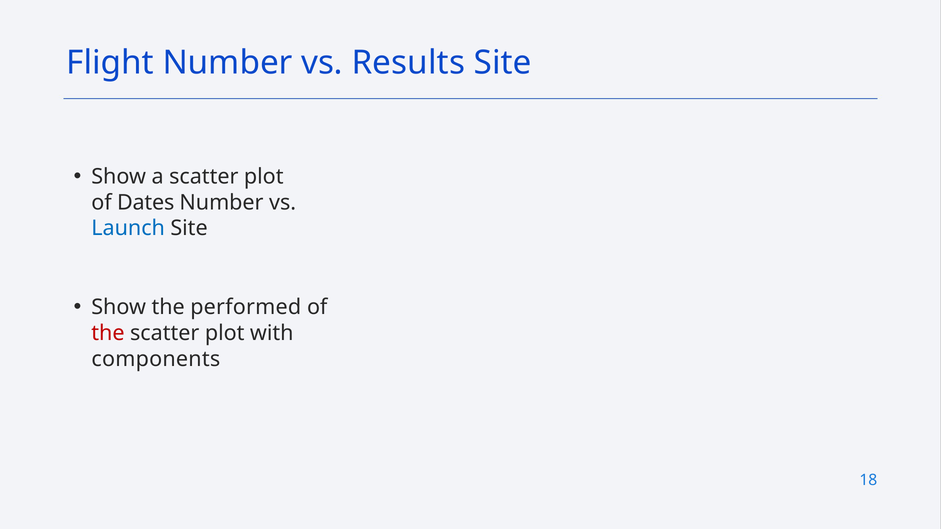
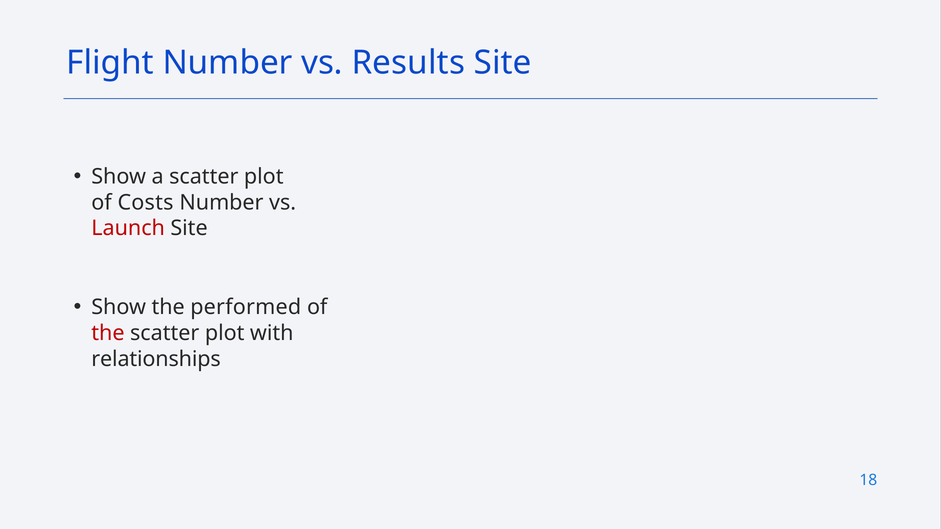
Dates: Dates -> Costs (145, 203)
Launch colour: blue -> red (128, 228)
components: components -> relationships (156, 359)
